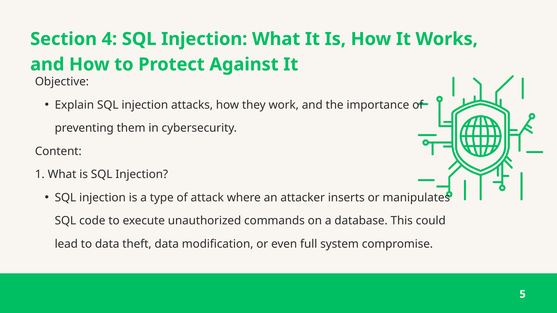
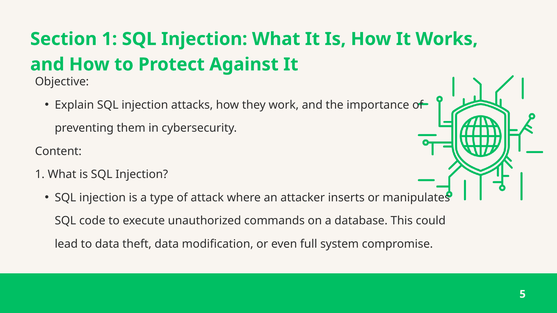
Section 4: 4 -> 1 (109, 39)
